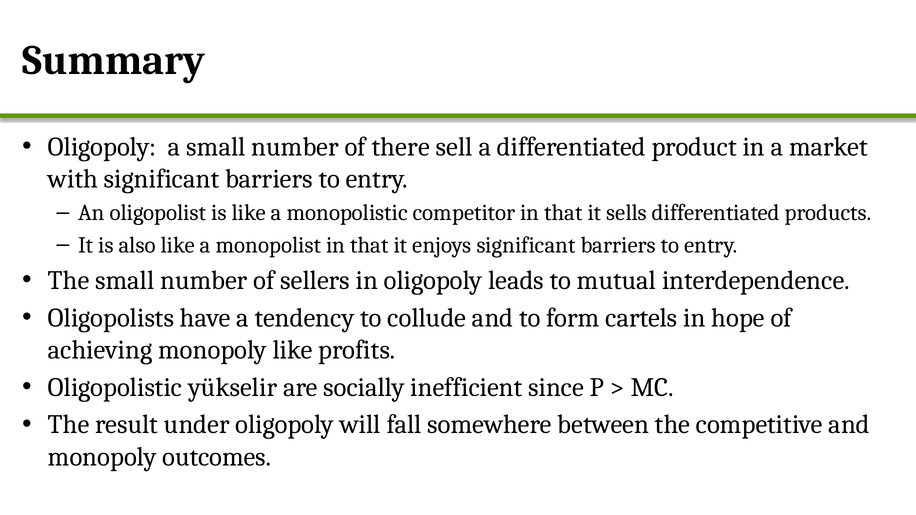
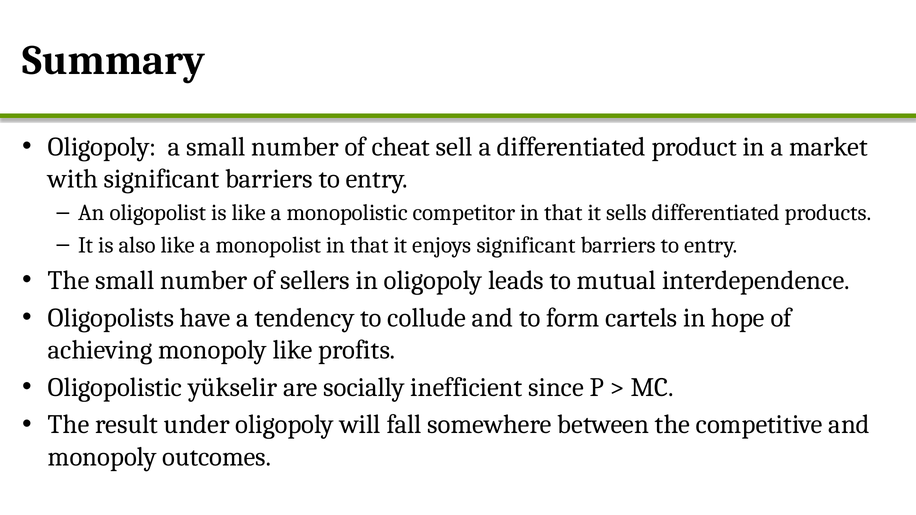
there: there -> cheat (401, 147)
